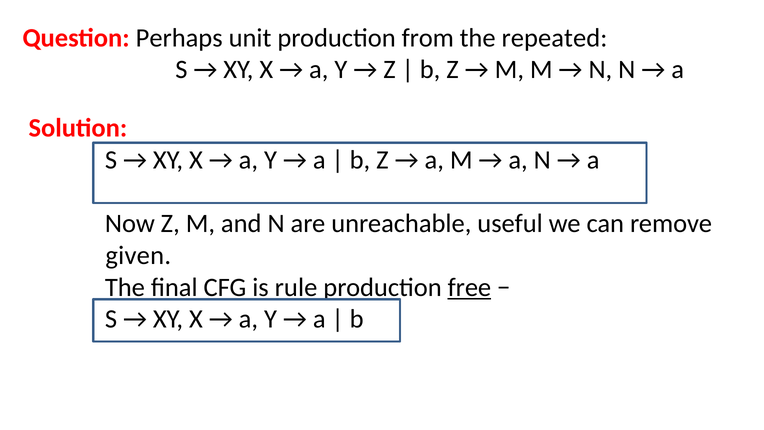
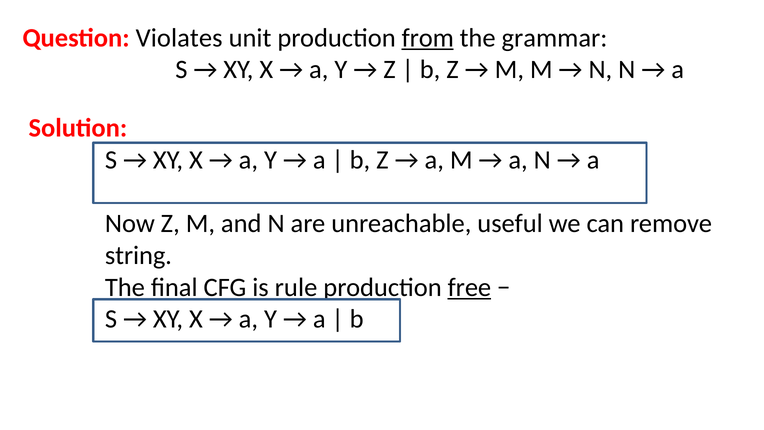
Perhaps: Perhaps -> Violates (179, 38)
from underline: none -> present (428, 38)
repeated: repeated -> grammar (554, 38)
given: given -> string (138, 255)
